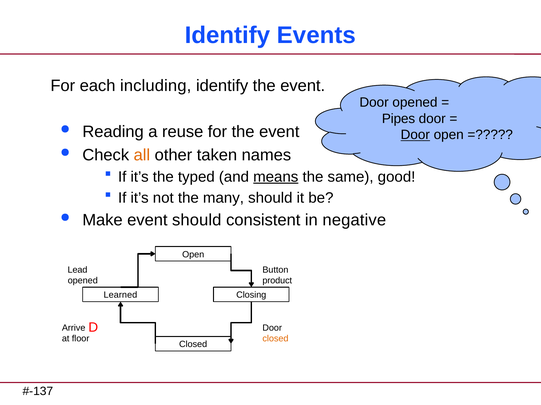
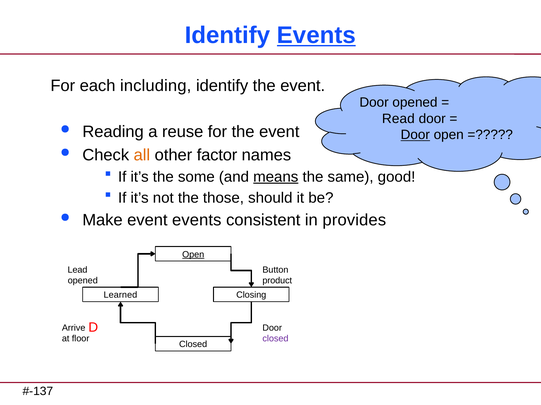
Events underline: none -> present (316, 35)
Pipes: Pipes -> Read (398, 119)
taken: taken -> factor (217, 155)
typed: typed -> some (196, 177)
many: many -> those (223, 198)
event should: should -> events (197, 220)
negative: negative -> provides (354, 220)
Open underline: none -> present (193, 255)
closed colour: orange -> purple (275, 339)
